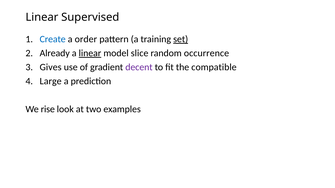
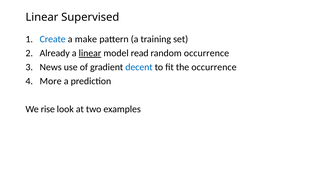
order: order -> make (86, 39)
set underline: present -> none (181, 39)
slice: slice -> read (140, 53)
Gives: Gives -> News (51, 67)
decent colour: purple -> blue (139, 67)
the compatible: compatible -> occurrence (214, 67)
Large: Large -> More (51, 81)
